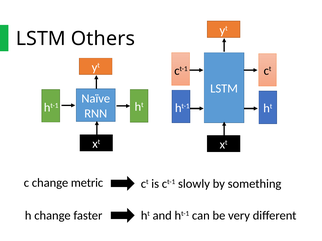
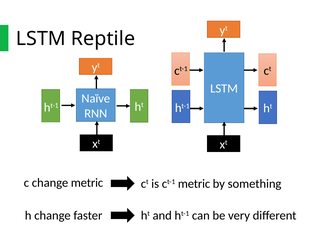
Others: Others -> Reptile (103, 39)
ct-1 slowly: slowly -> metric (194, 184)
